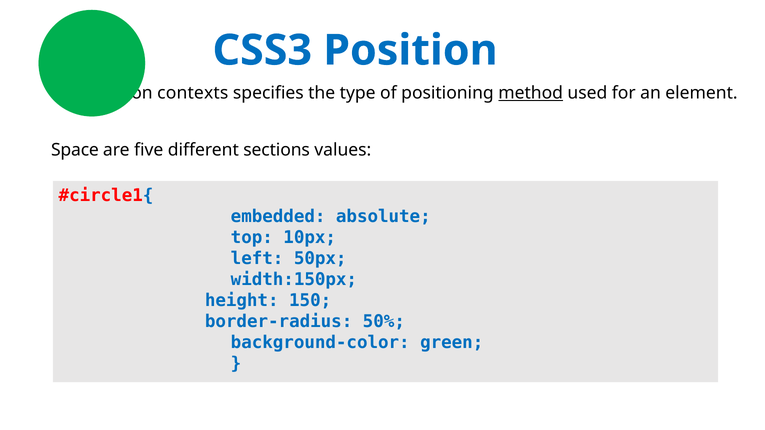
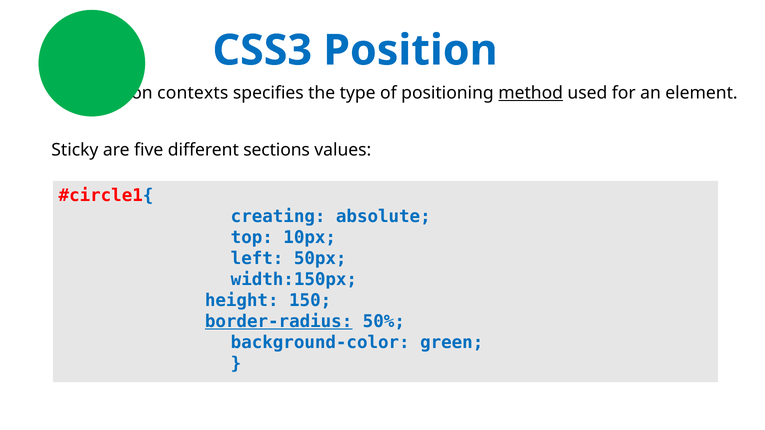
Space: Space -> Sticky (75, 150)
embedded: embedded -> creating (278, 217)
border-radius underline: none -> present (279, 322)
